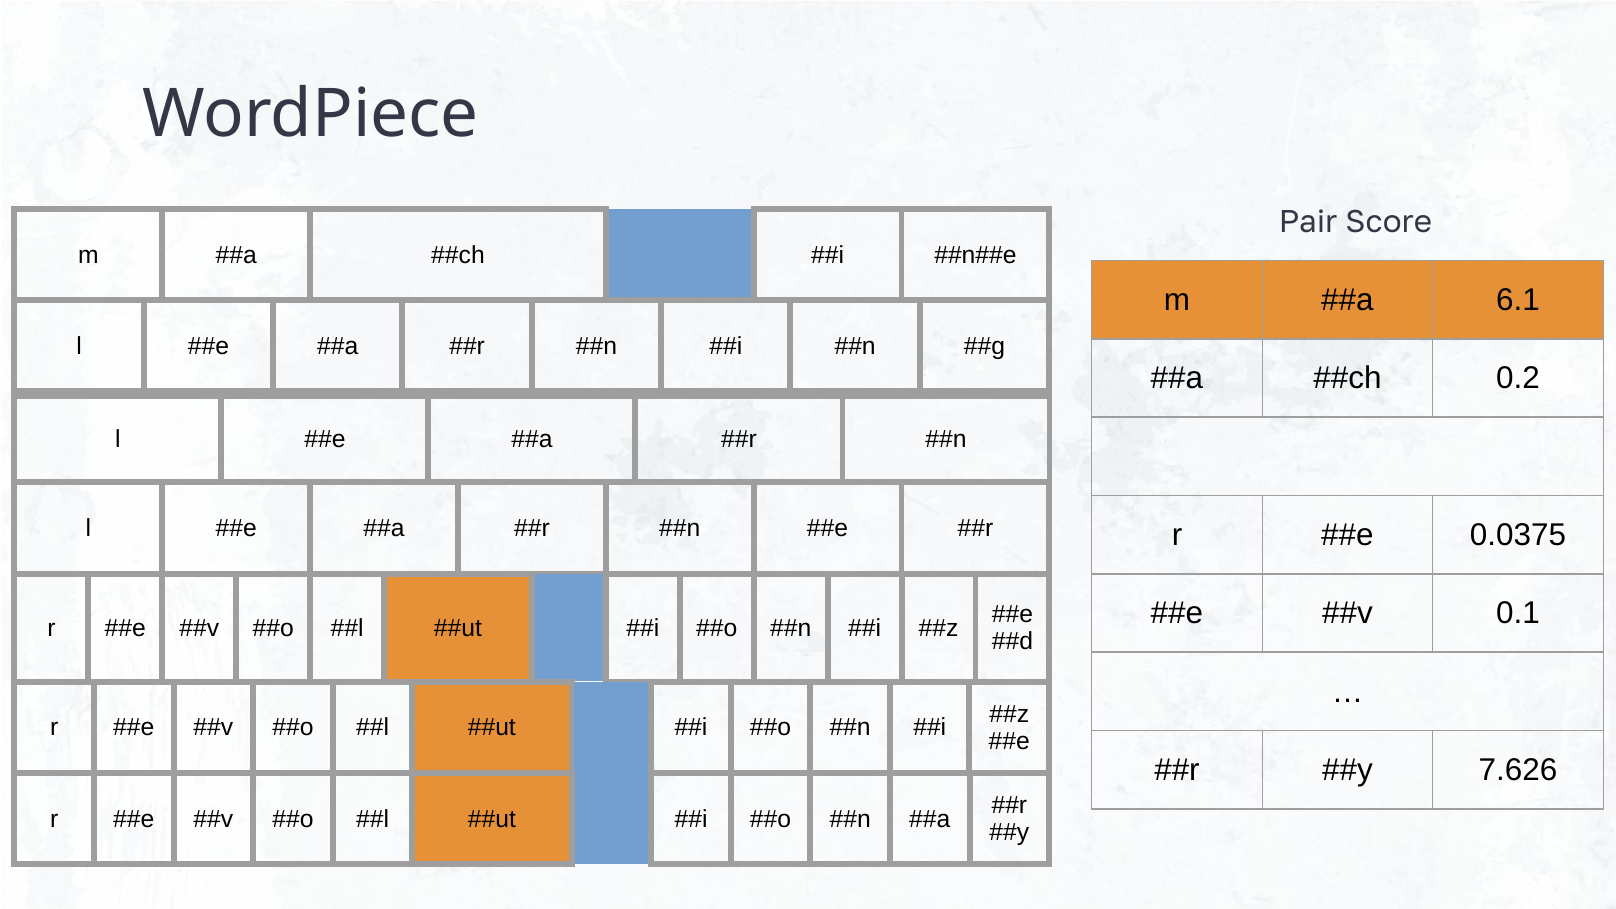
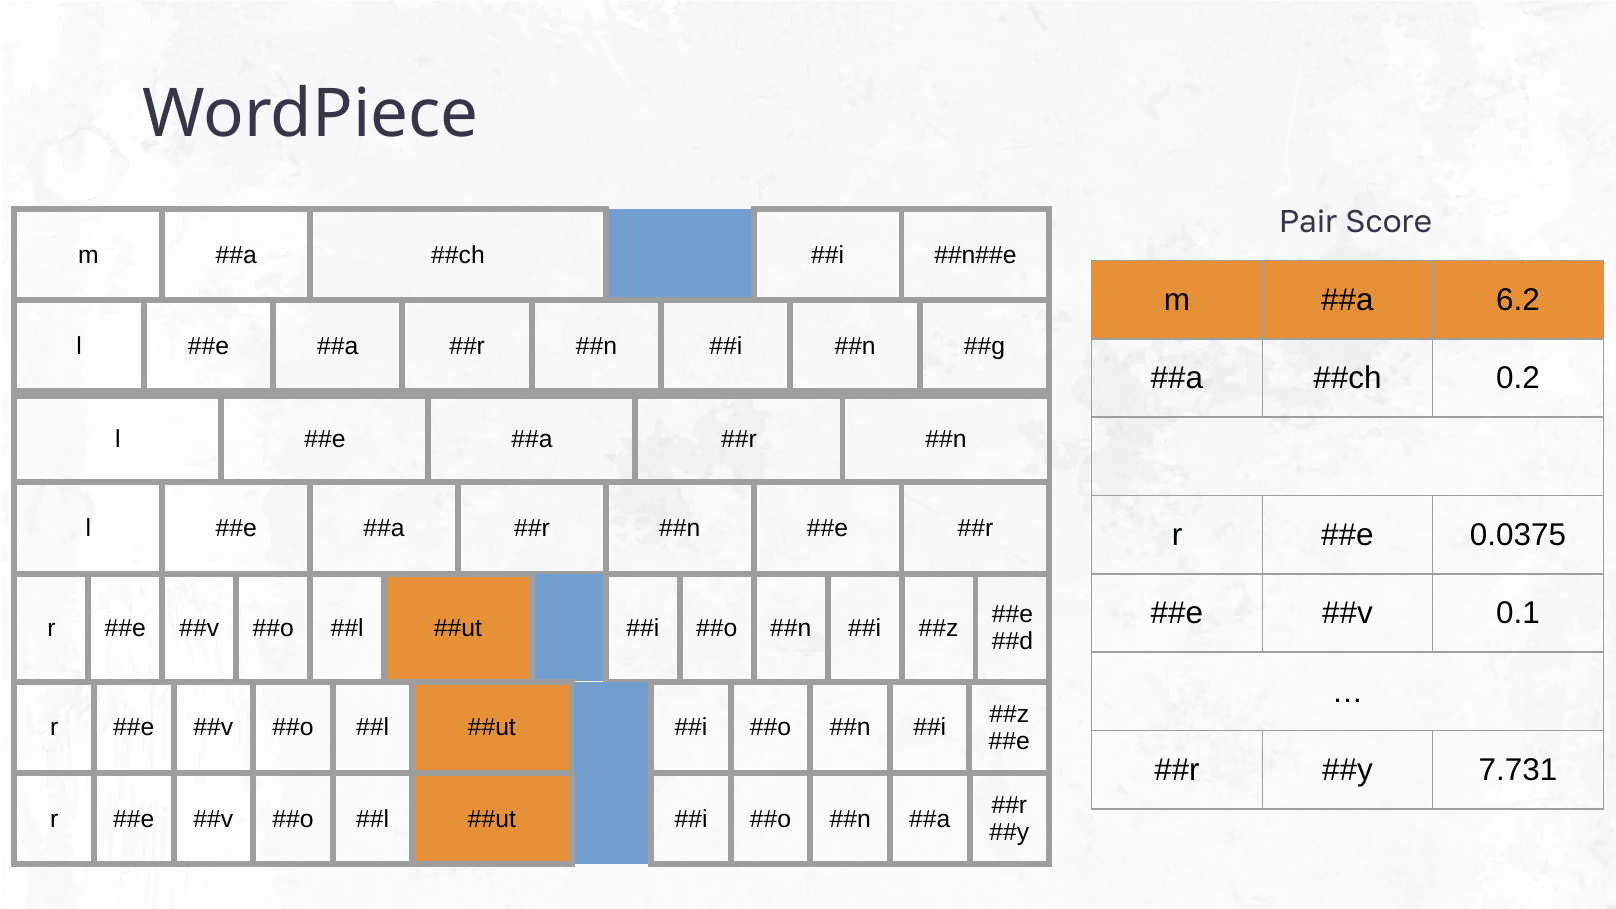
6.1: 6.1 -> 6.2 (1518, 300)
7.626: 7.626 -> 7.731 (1518, 770)
